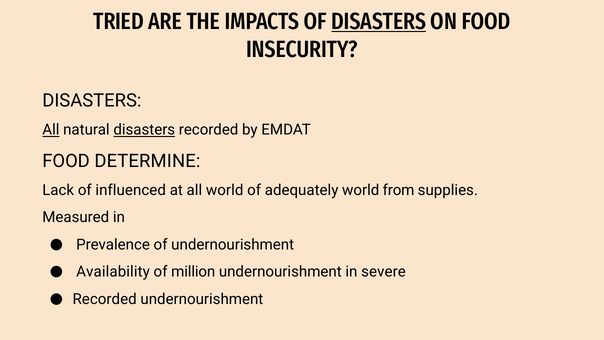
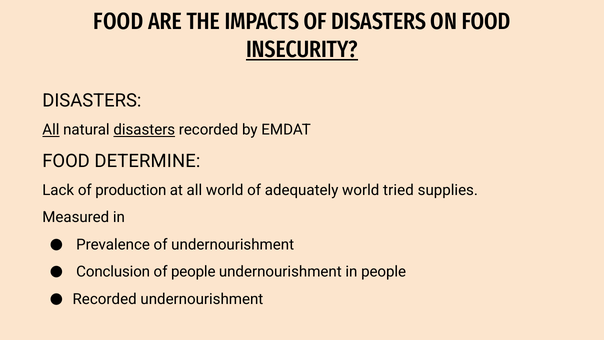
TRIED: TRIED -> FOOD (118, 21)
DISASTERS underline: present -> none (379, 21)
INSECURITY underline: none -> present (302, 50)
influenced: influenced -> production (131, 190)
from: from -> tried (398, 190)
Availability: Availability -> Conclusion (113, 272)
of million: million -> people (193, 272)
in severe: severe -> people (384, 272)
